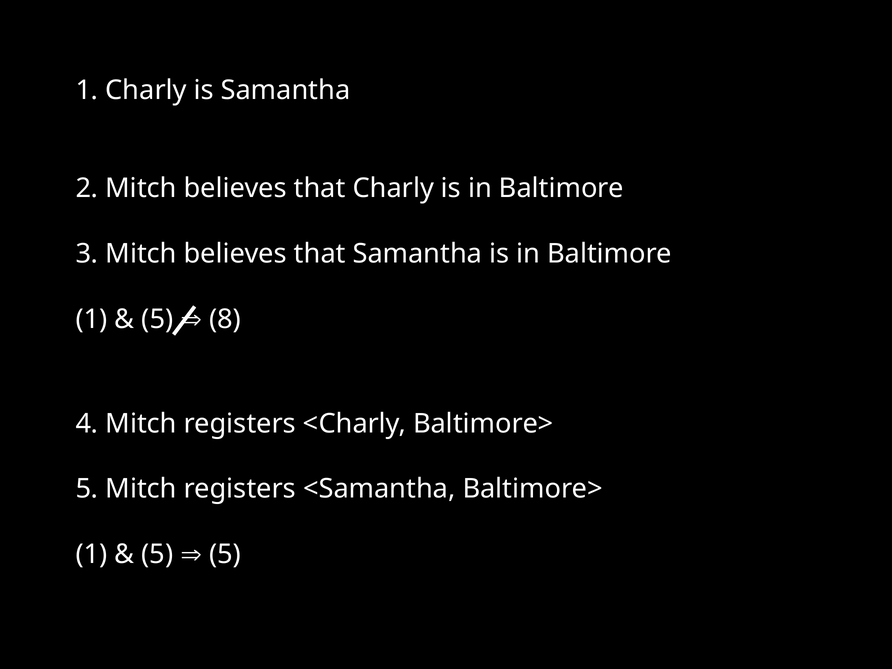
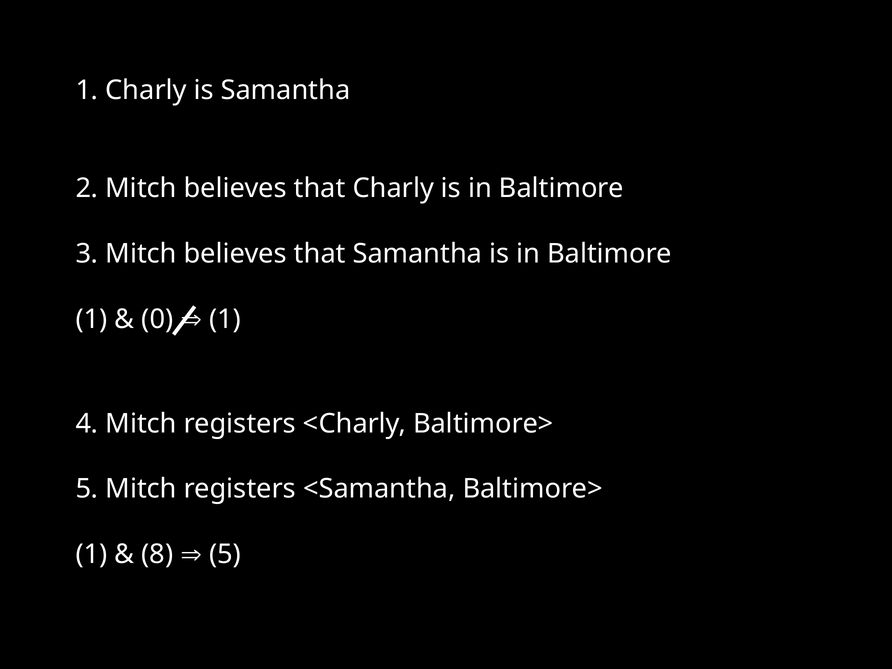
5: 5 -> 0 (157, 319)
8: 8 -> 1 (225, 319)
5: 5 -> 8 (157, 554)
